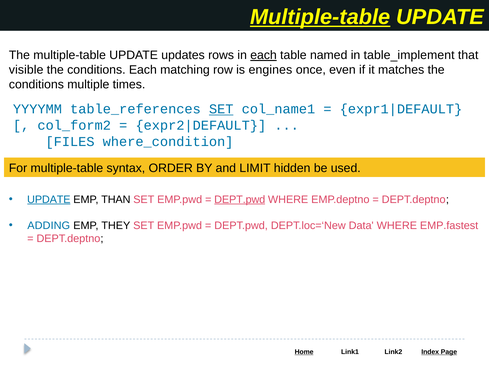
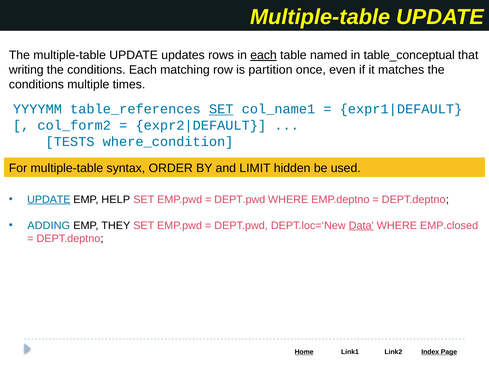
Multiple-table underline: present -> none (320, 17)
table_implement: table_implement -> table_conceptual (409, 55)
visible: visible -> writing (26, 70)
engines: engines -> partition (270, 70)
FILES: FILES -> TESTS (70, 142)
THAN: THAN -> HELP (116, 200)
DEPT.pwd underline: present -> none (240, 200)
Data underline: none -> present (361, 226)
EMP.fastest: EMP.fastest -> EMP.closed (449, 226)
